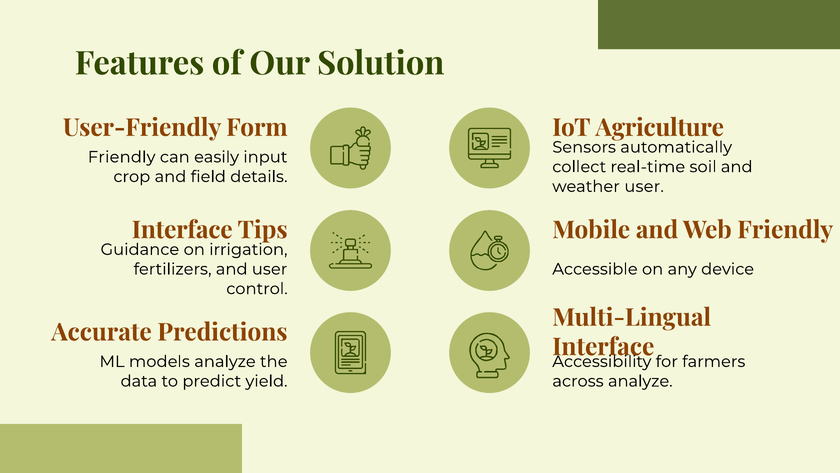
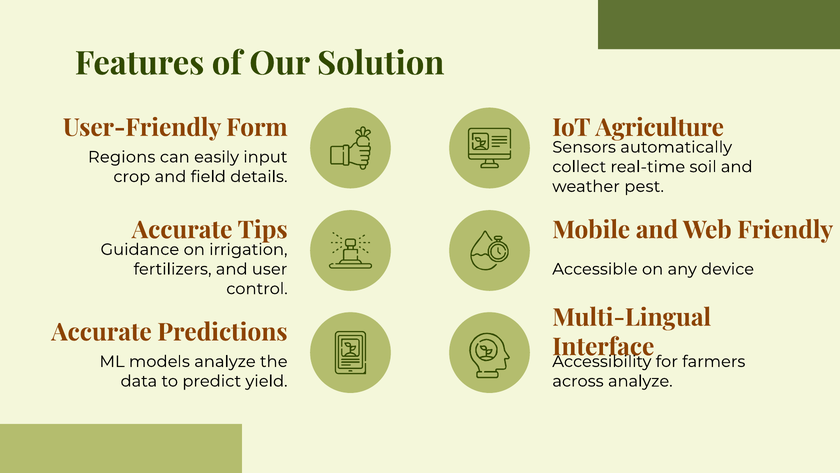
Friendly: Friendly -> Regions (122, 157)
weather user: user -> pest (644, 186)
Interface: Interface -> Accurate (182, 230)
